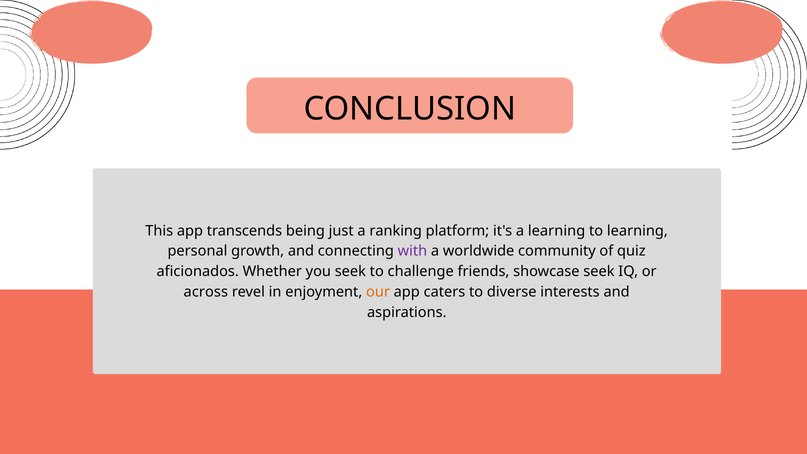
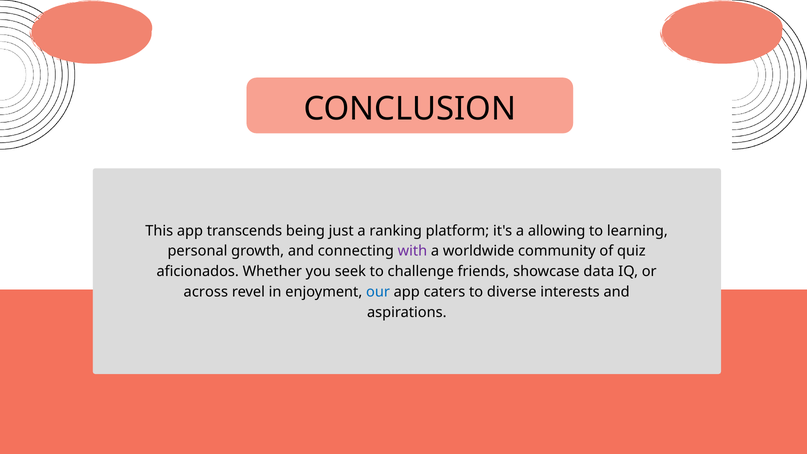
a learning: learning -> allowing (557, 231)
showcase seek: seek -> data (599, 271)
our colour: orange -> blue (378, 292)
